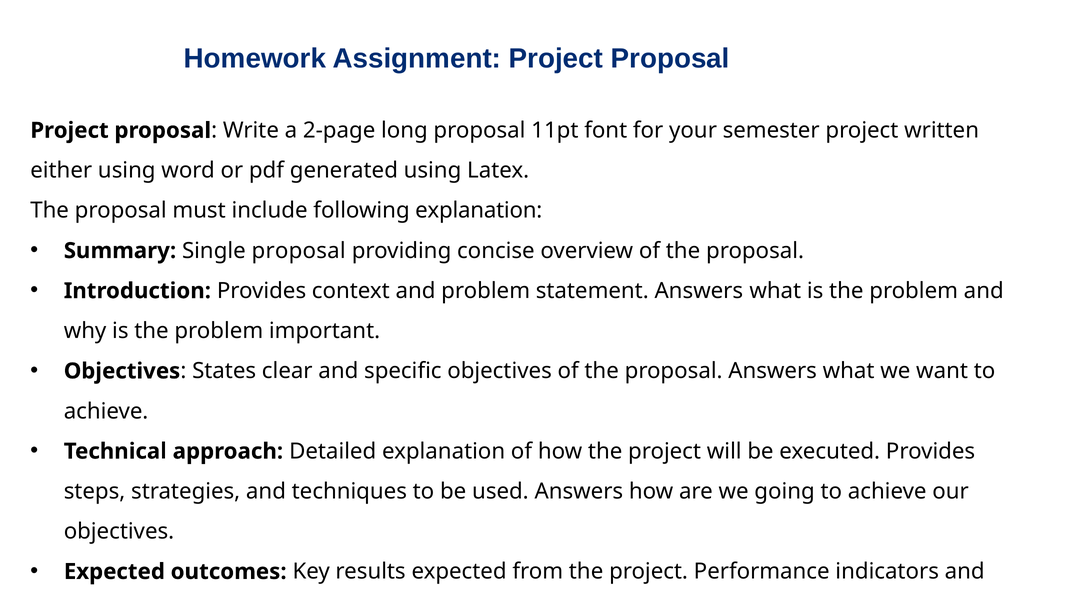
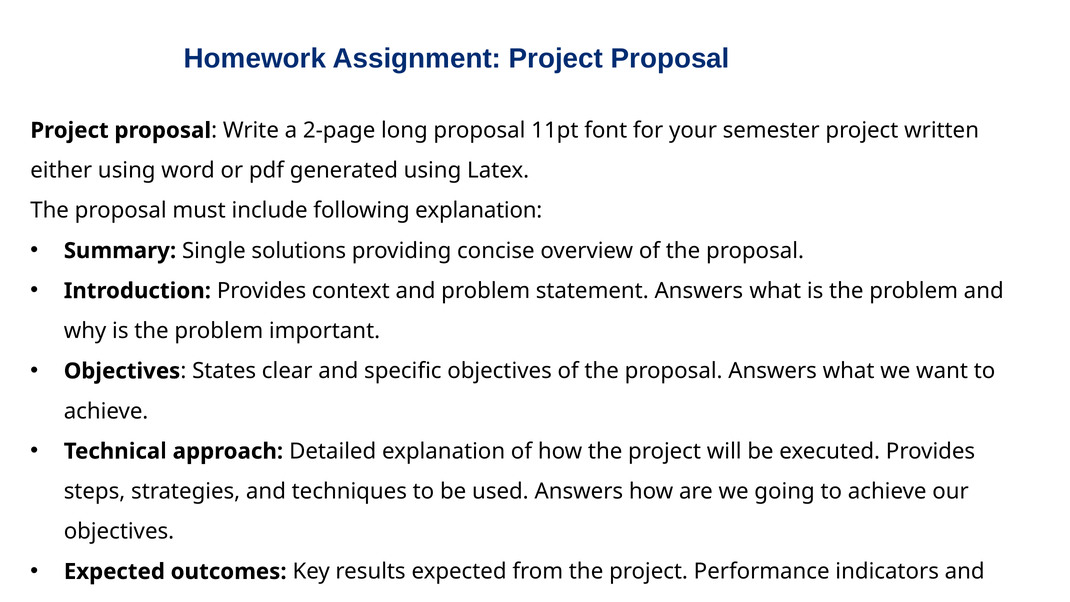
Single proposal: proposal -> solutions (299, 251)
